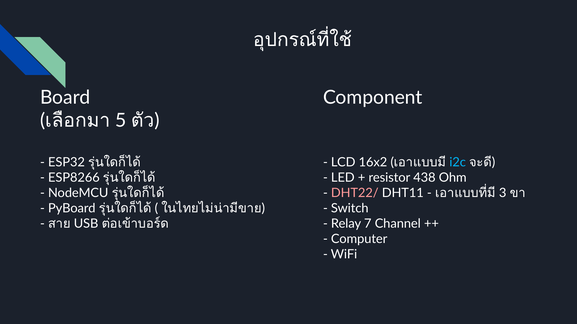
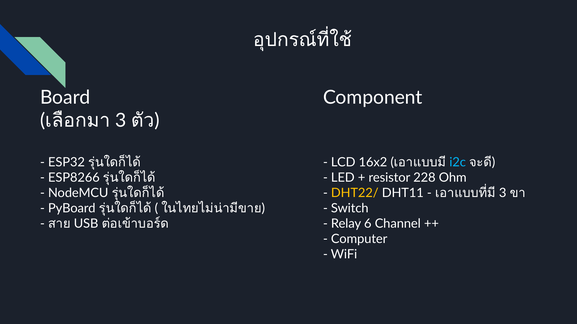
5: 5 -> 3 (121, 121)
438: 438 -> 228 (424, 178)
DHT22/ colour: pink -> yellow (355, 193)
7: 7 -> 6 (368, 224)
